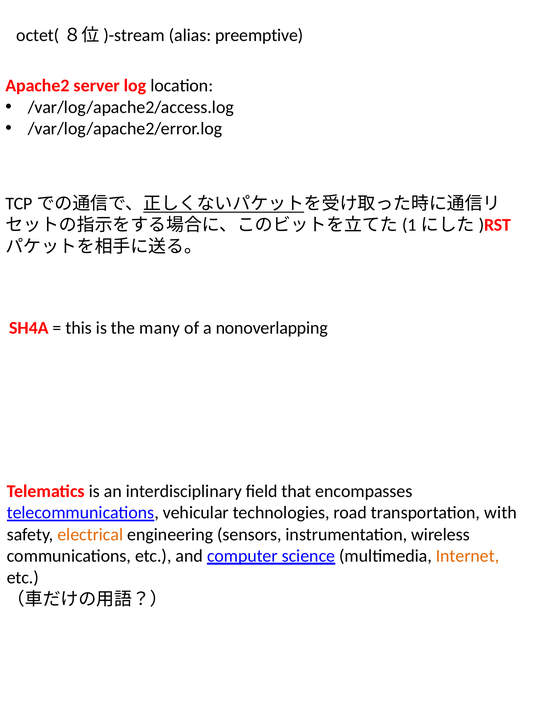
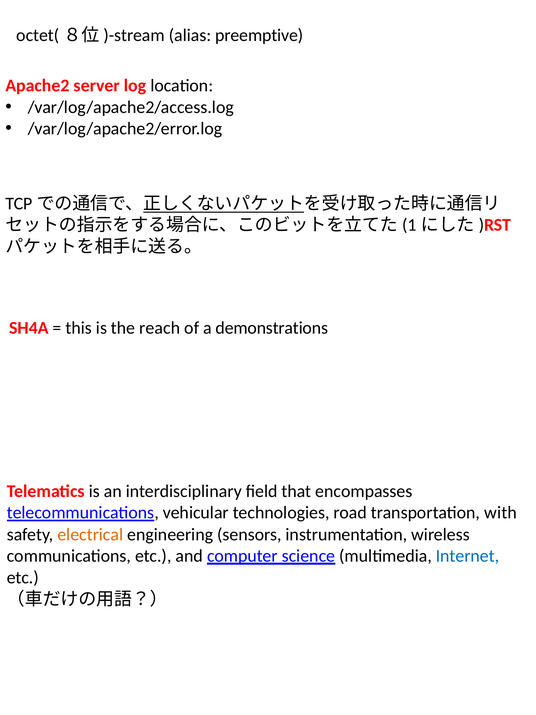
many: many -> reach (160, 328)
nonoverlapping: nonoverlapping -> demonstrations (272, 328)
Internet colour: orange -> blue (468, 556)
